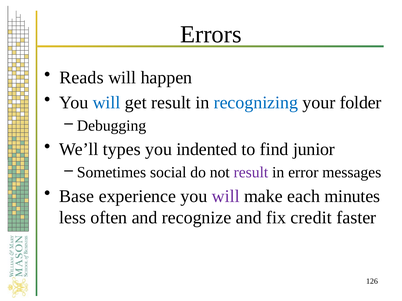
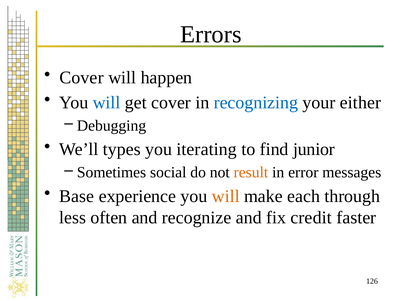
Reads: Reads -> Cover (82, 78)
get result: result -> cover (171, 103)
folder: folder -> either (361, 103)
indented: indented -> iterating (207, 150)
result colour: purple -> orange (251, 173)
will colour: purple -> orange (226, 197)
minutes: minutes -> through (352, 197)
